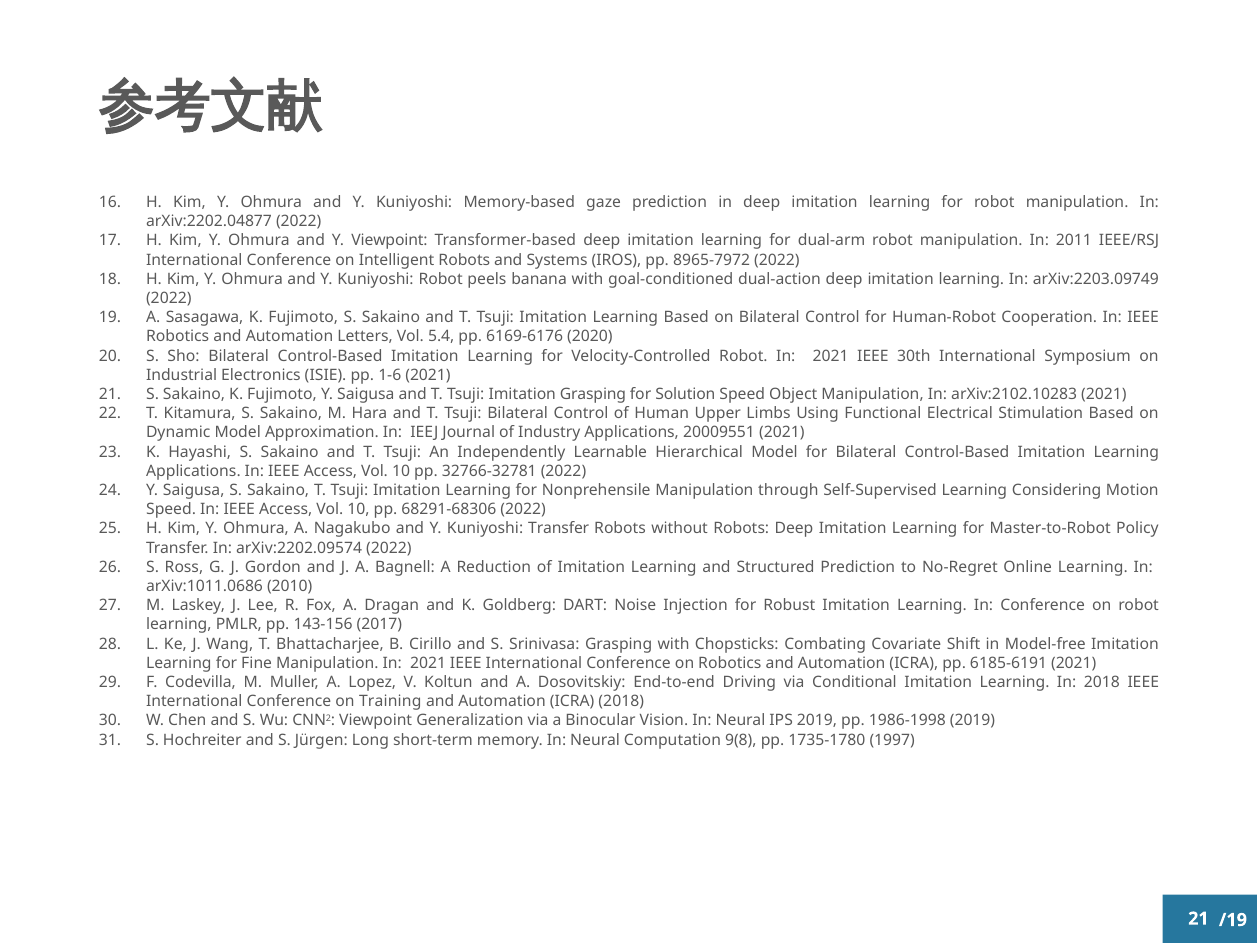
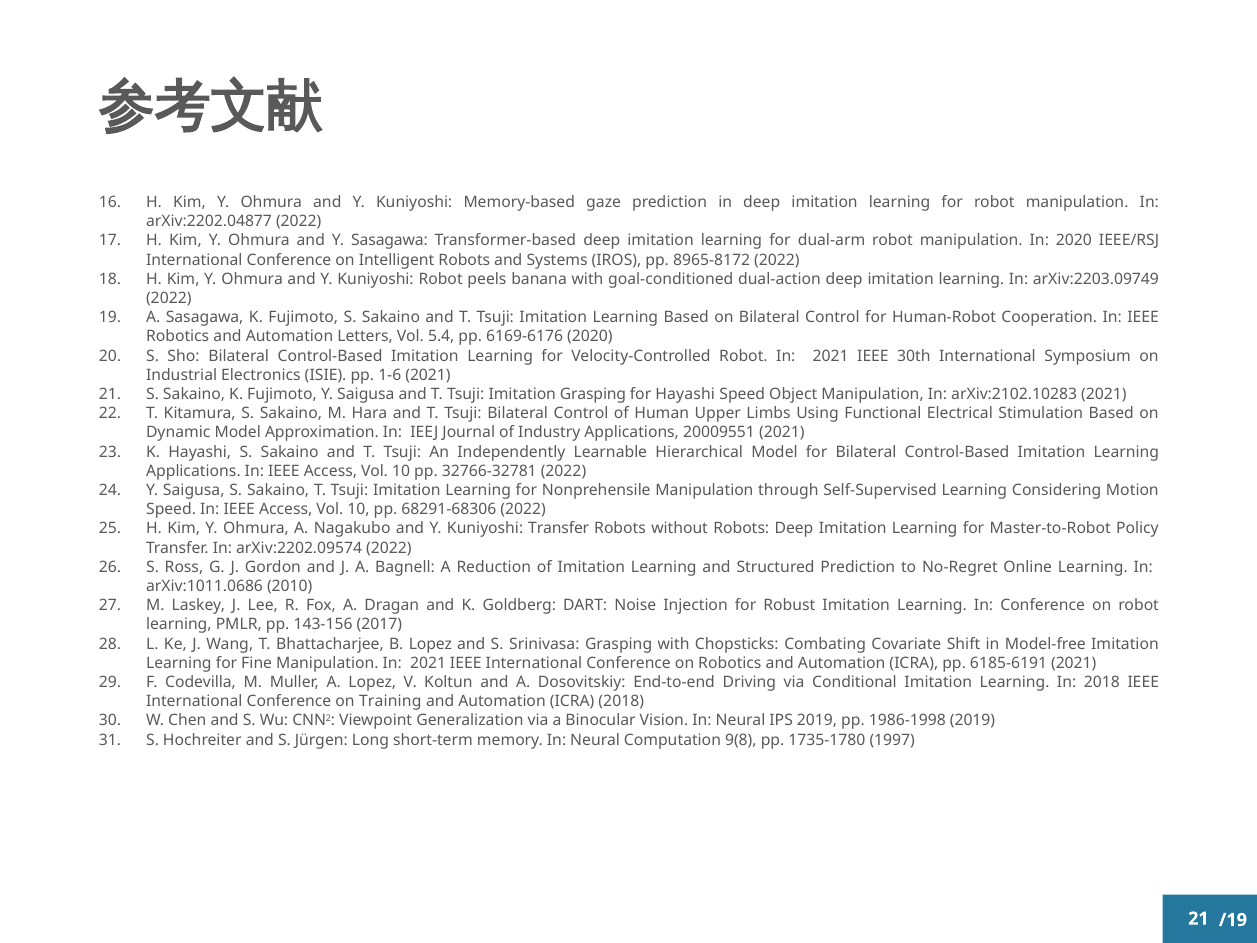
Y Viewpoint: Viewpoint -> Sasagawa (389, 241)
In 2011: 2011 -> 2020 (1074, 241)
8965-7972: 8965-7972 -> 8965-8172 (712, 260)
for Solution: Solution -> Hayashi (685, 394)
B Cirillo: Cirillo -> Lopez (430, 644)
